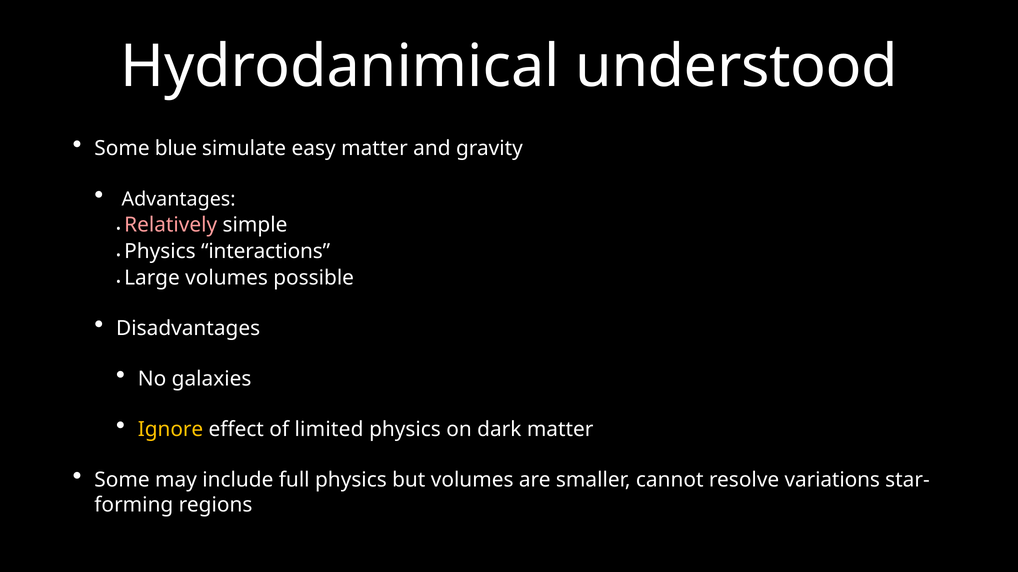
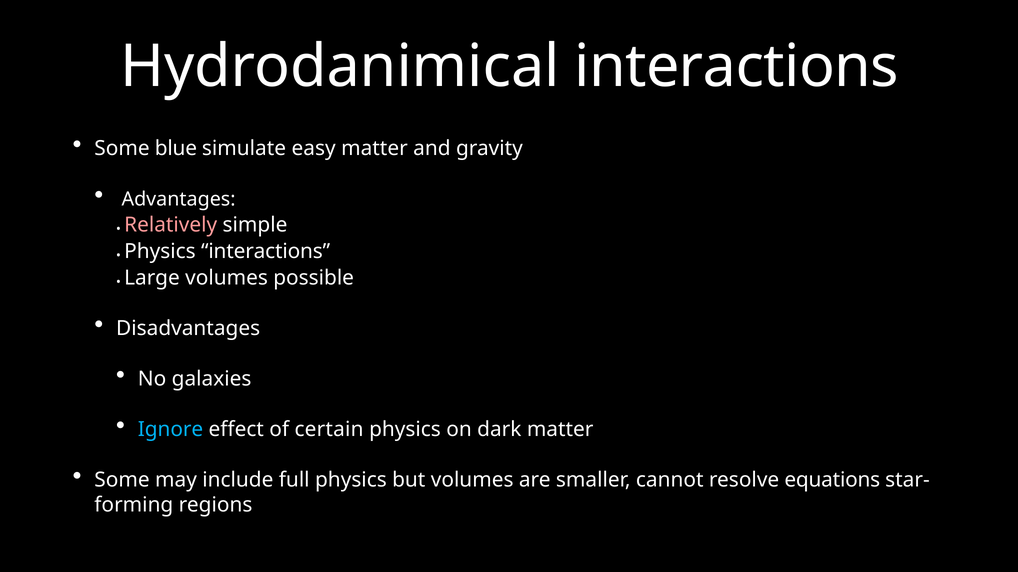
Hydrodanimical understood: understood -> interactions (737, 67)
Ignore colour: yellow -> light blue (171, 430)
limited: limited -> certain (329, 430)
variations: variations -> equations (832, 480)
